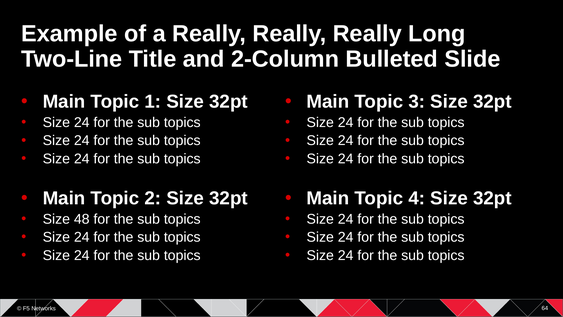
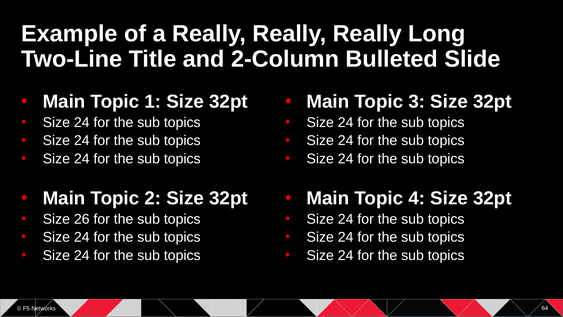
48: 48 -> 26 (82, 219)
